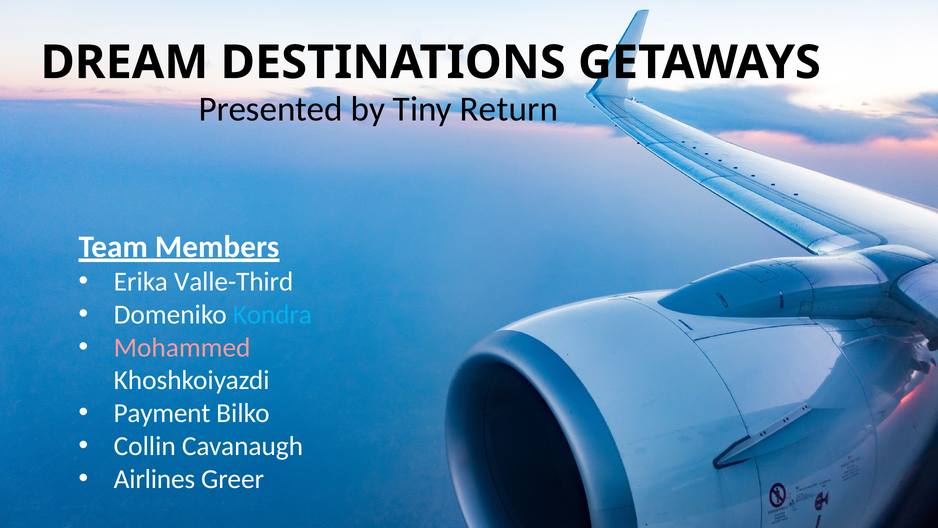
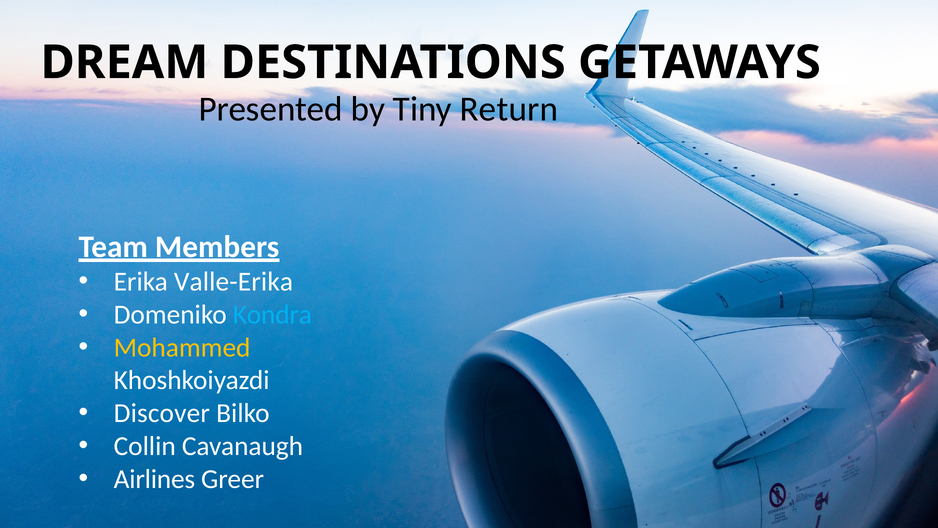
Valle-Third: Valle-Third -> Valle-Erika (233, 282)
Mohammed colour: pink -> yellow (182, 347)
Payment: Payment -> Discover (162, 413)
